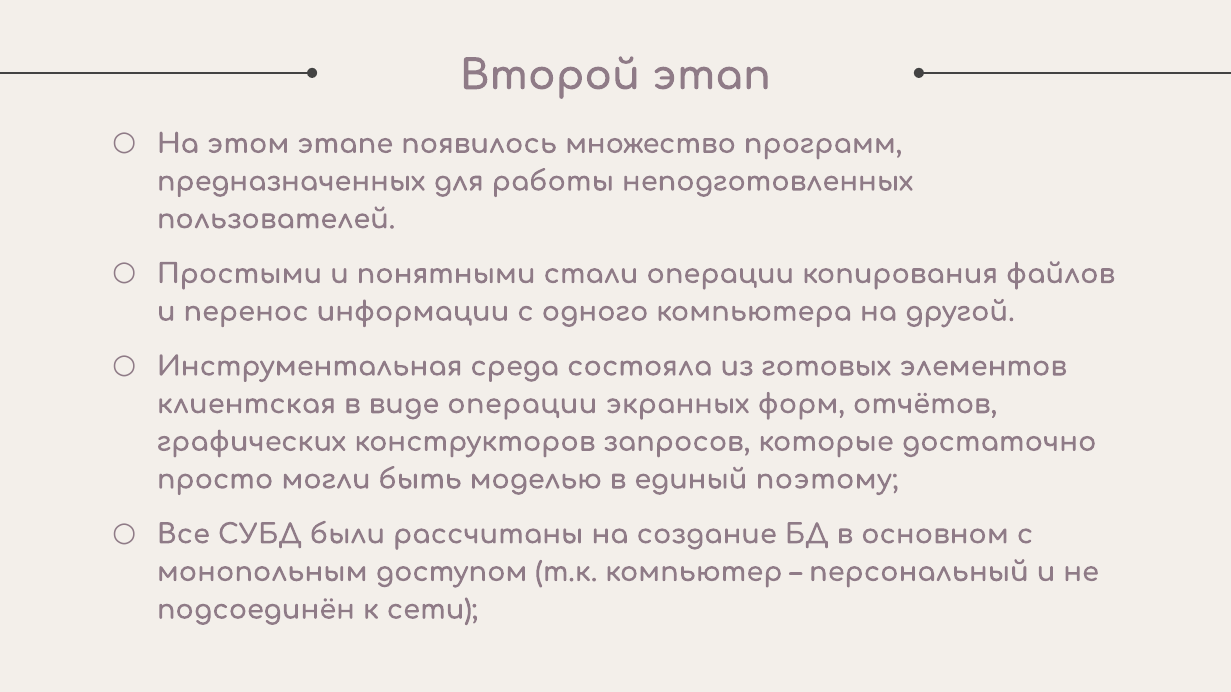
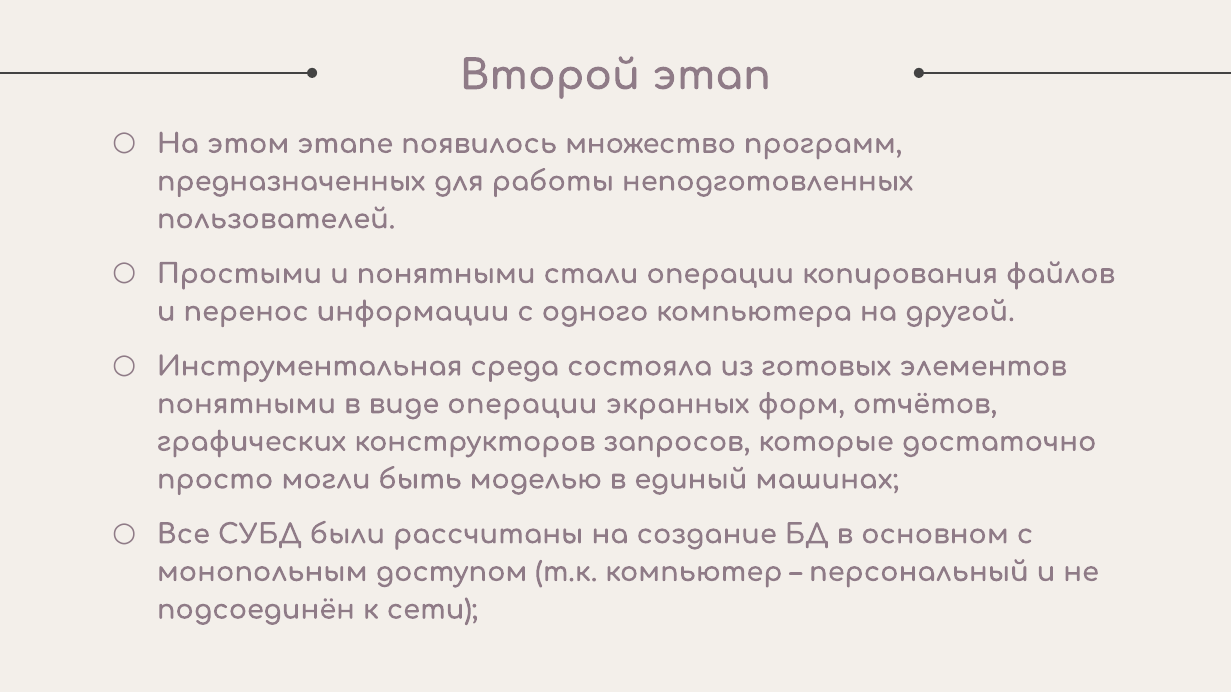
клиентская: клиентская -> понятными (246, 405)
поэтому: поэтому -> машинах (827, 480)
